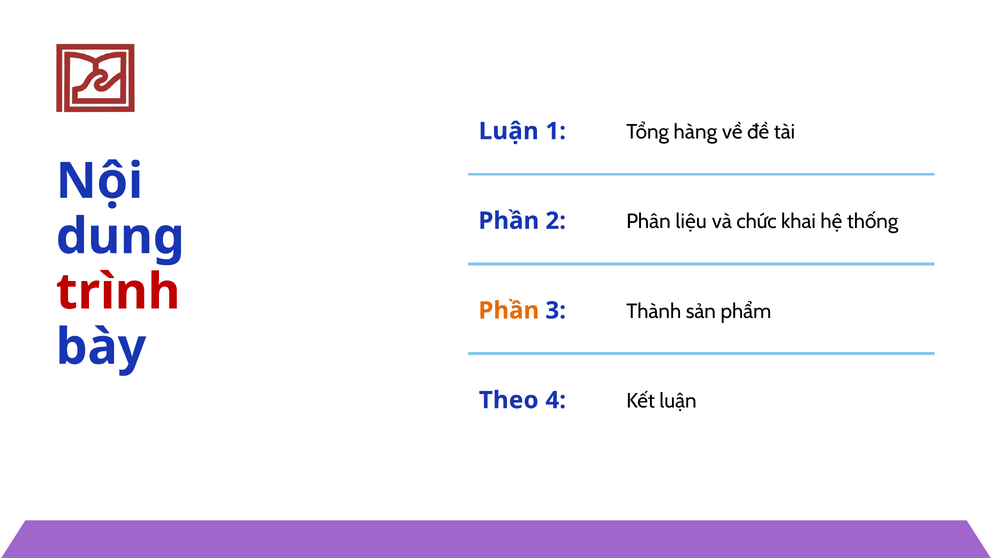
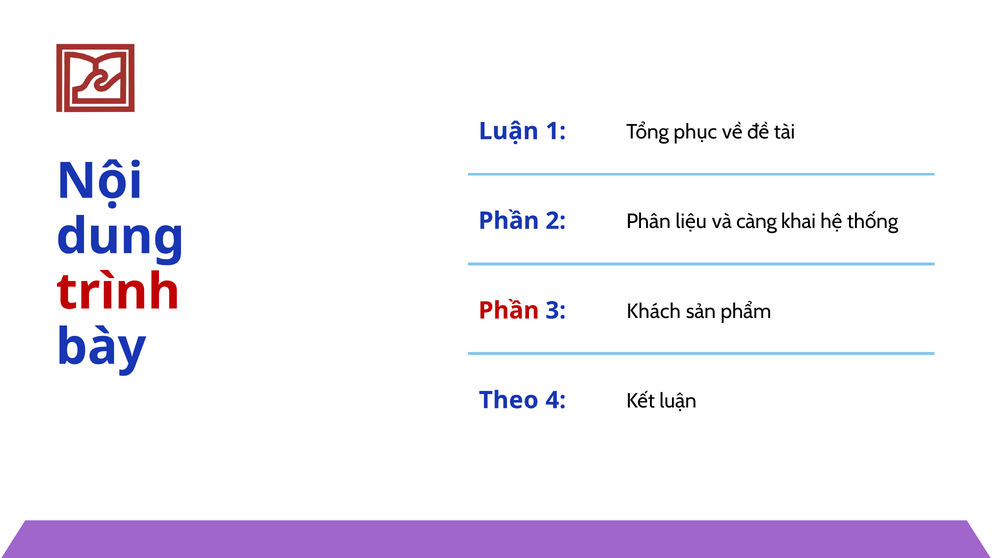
hàng: hàng -> phục (695, 132)
chức: chức -> càng (757, 222)
Phần colour: orange -> red (509, 311)
Thành: Thành -> Khách (654, 311)
